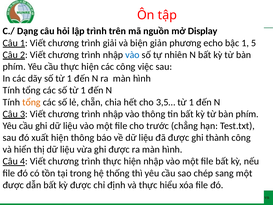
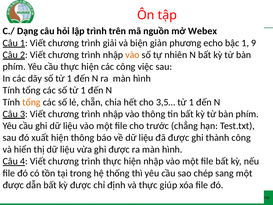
Display: Display -> Webex (203, 31)
5: 5 -> 9 (254, 43)
vào colour: blue -> orange (132, 55)
hiểu: hiểu -> giúp (168, 185)
